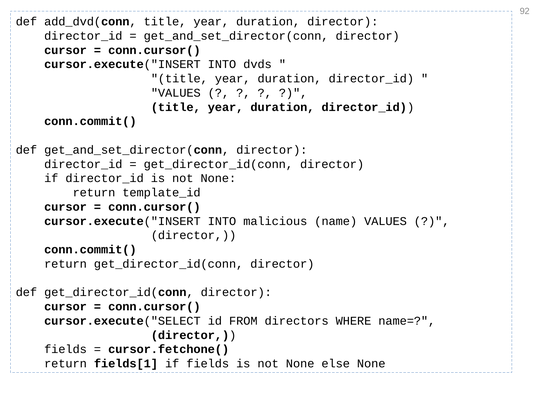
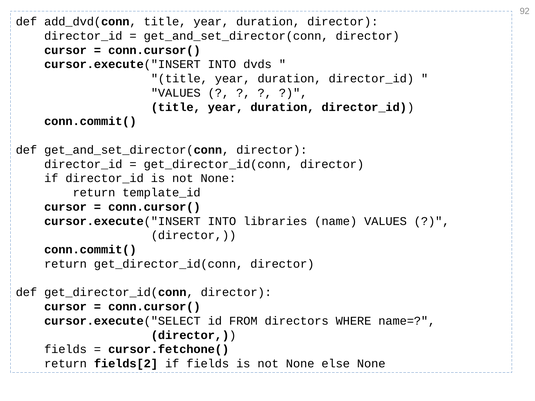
malicious: malicious -> libraries (275, 221)
fields[1: fields[1 -> fields[2 (126, 364)
